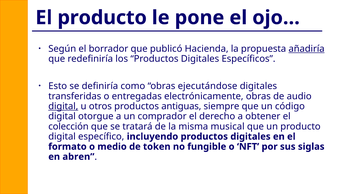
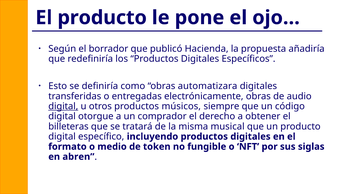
añadiría underline: present -> none (307, 49)
ejecutándose: ejecutándose -> automatizara (208, 86)
antiguas: antiguas -> músicos (181, 107)
colección: colección -> billeteras (68, 127)
